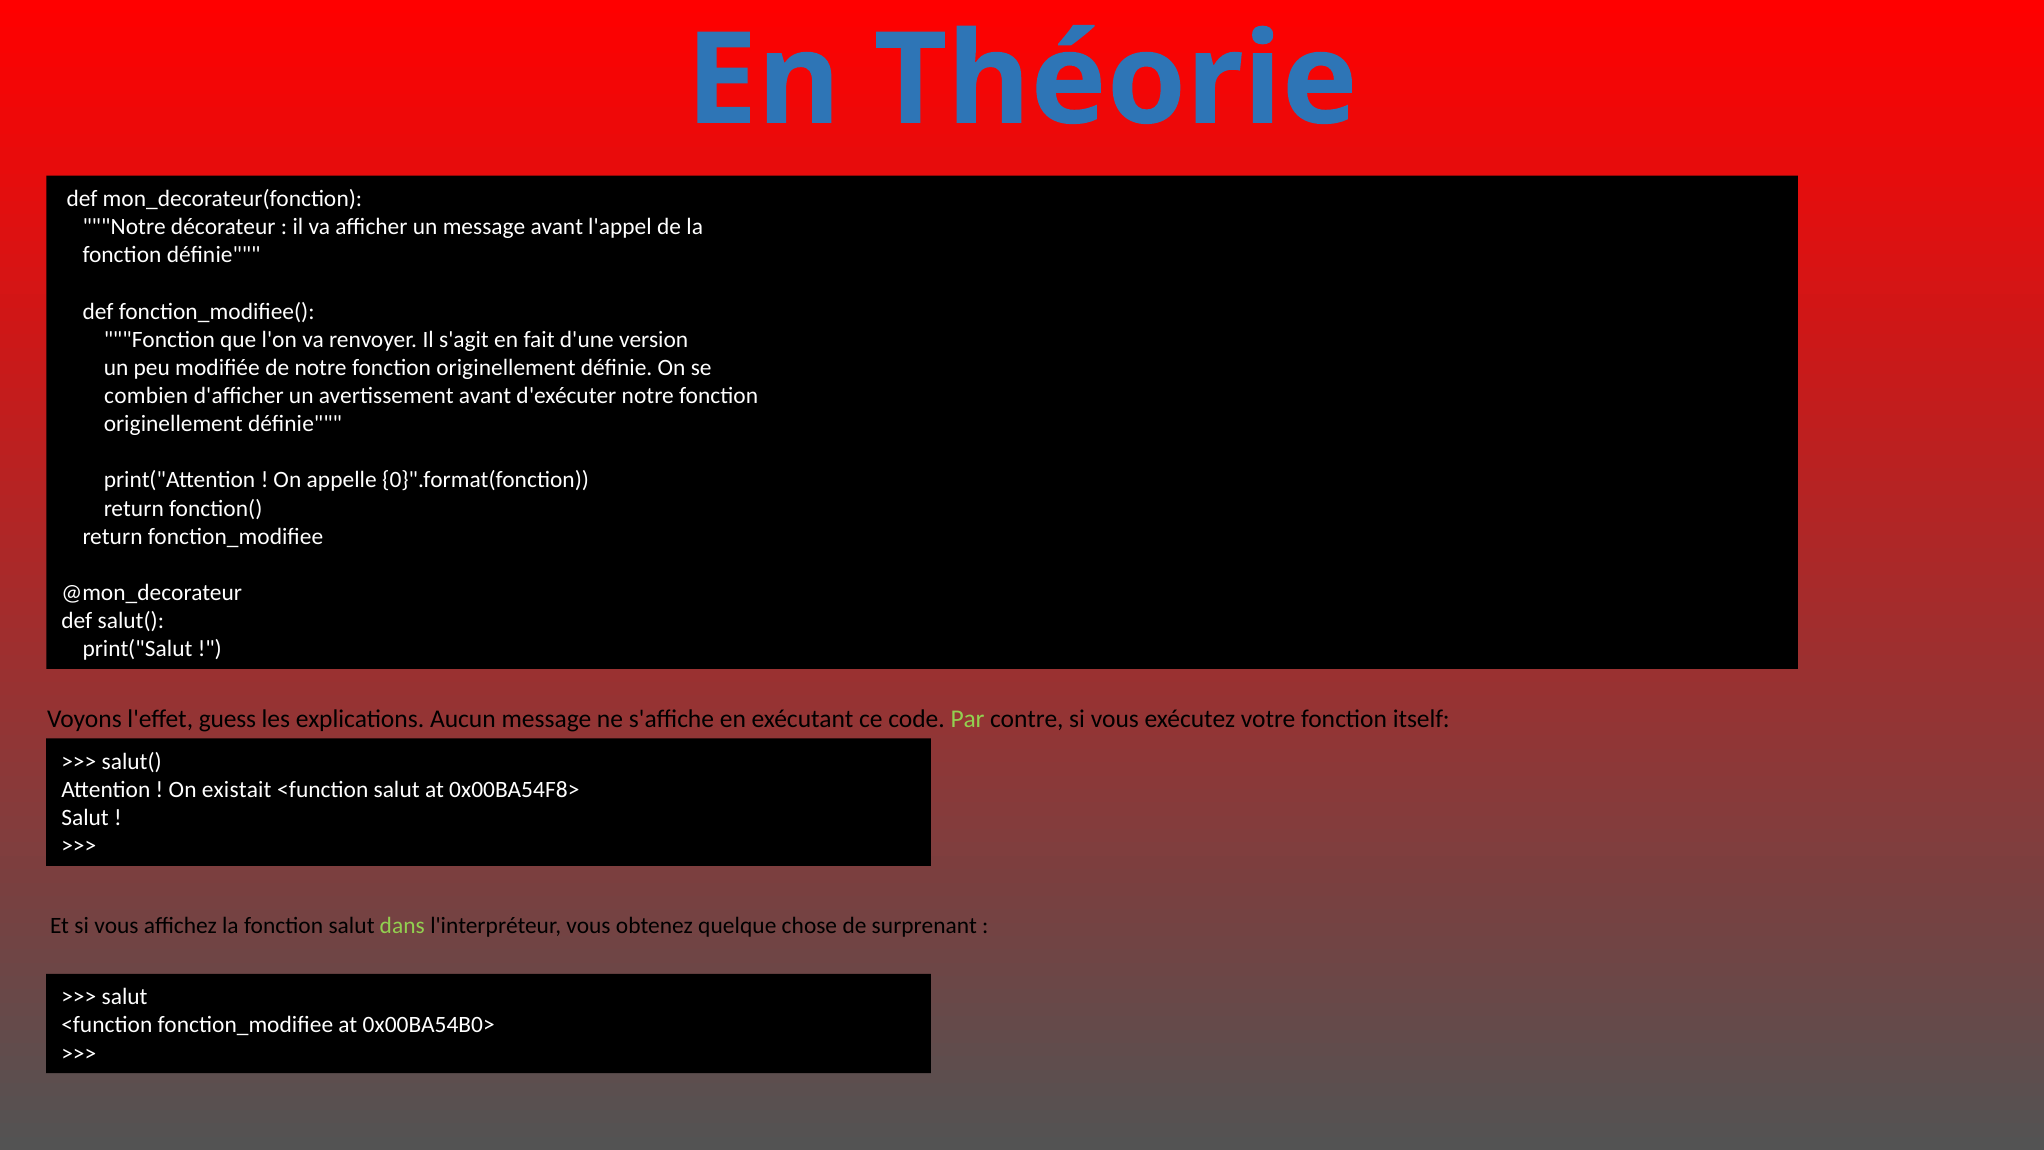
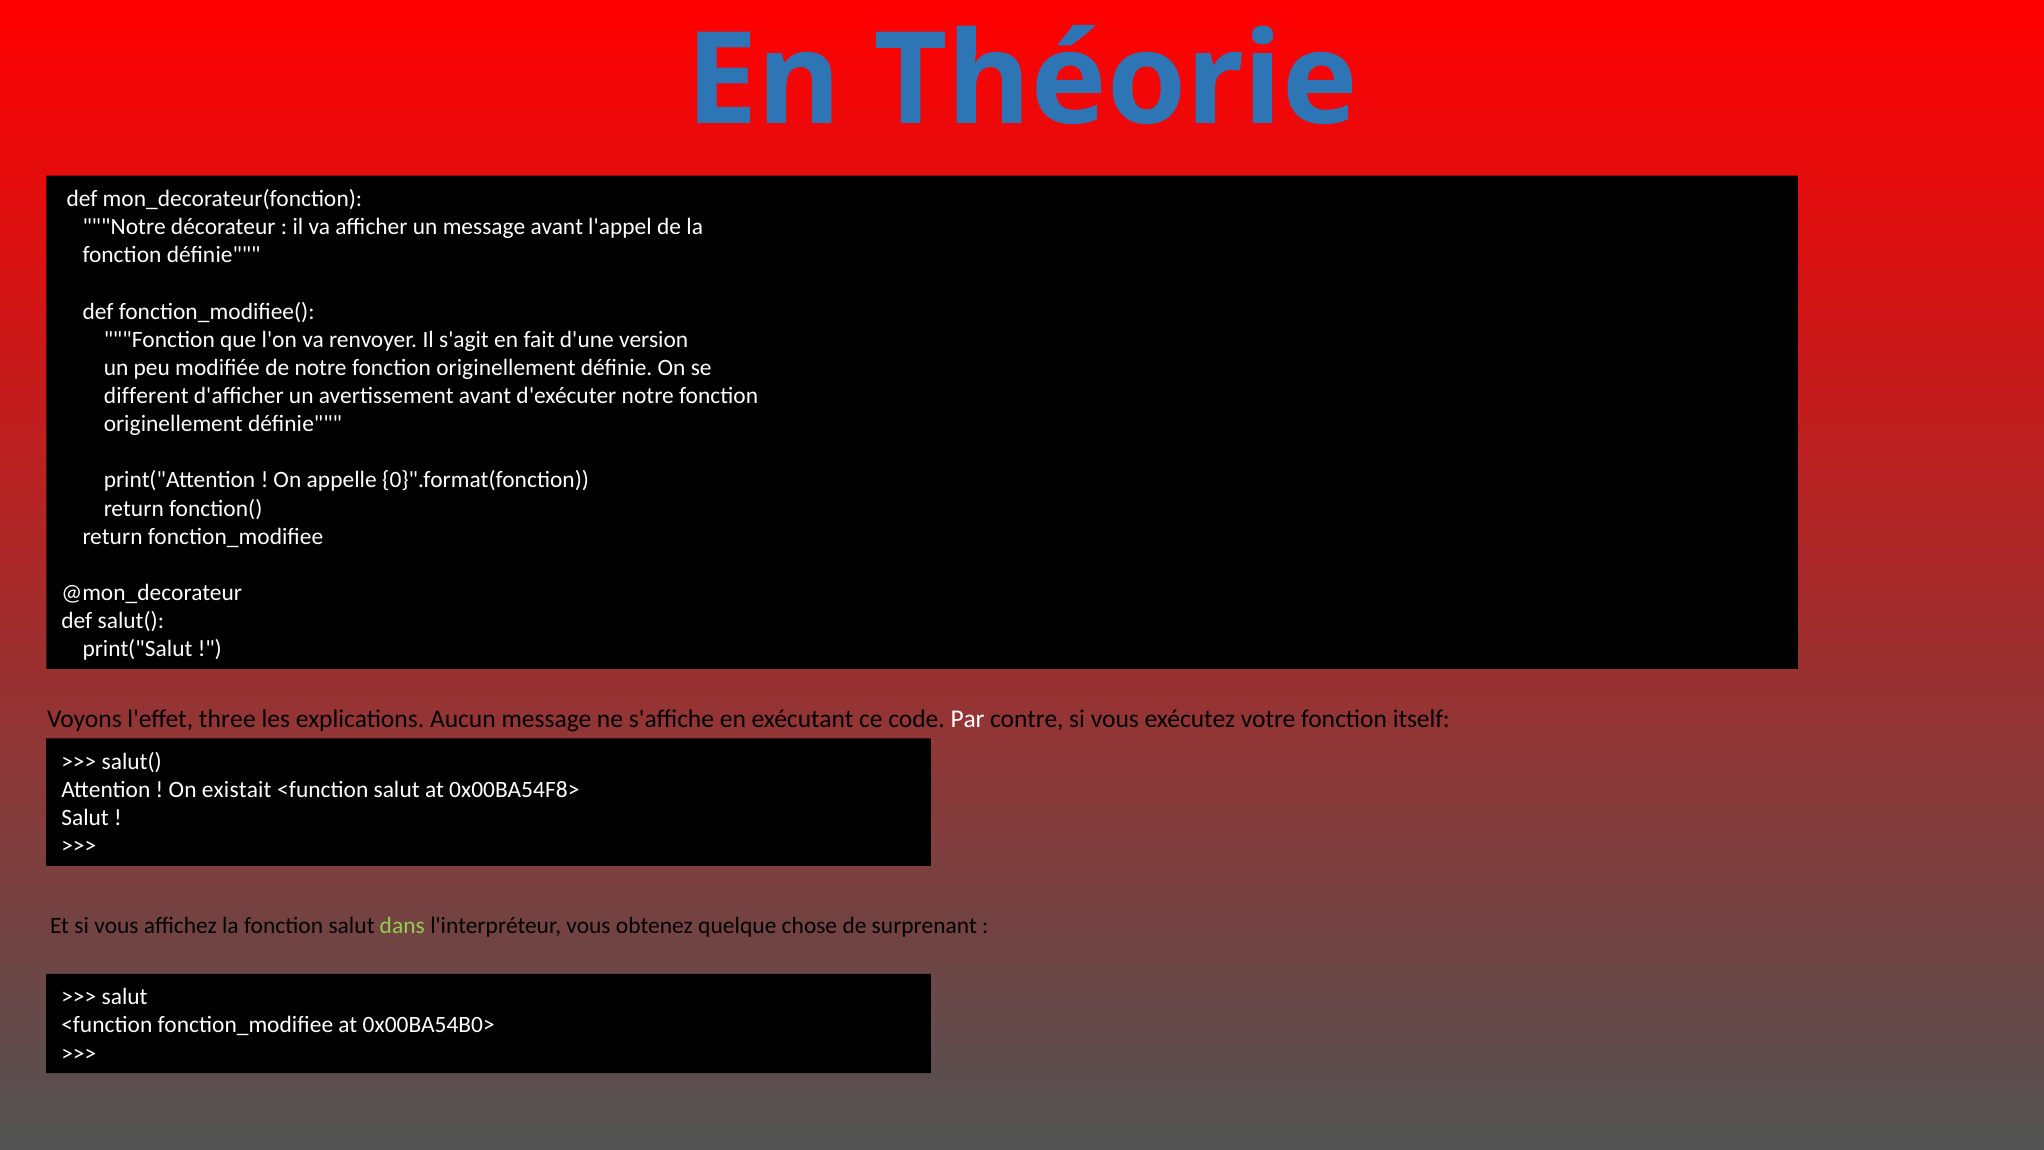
combien: combien -> different (146, 396)
guess: guess -> three (227, 719)
Par colour: light green -> white (968, 719)
